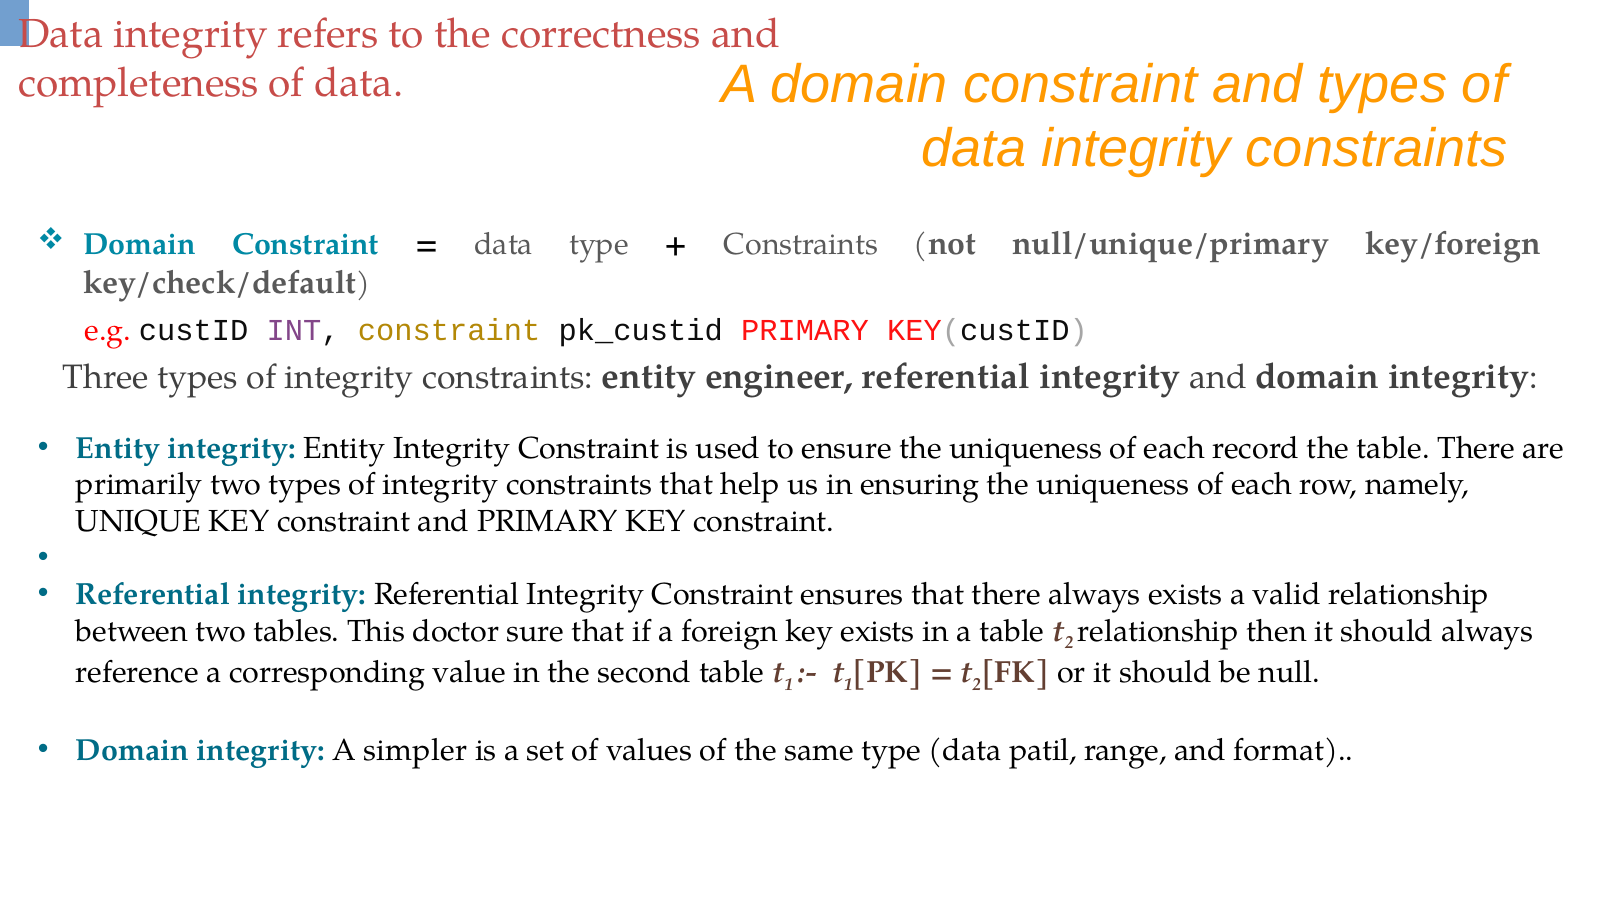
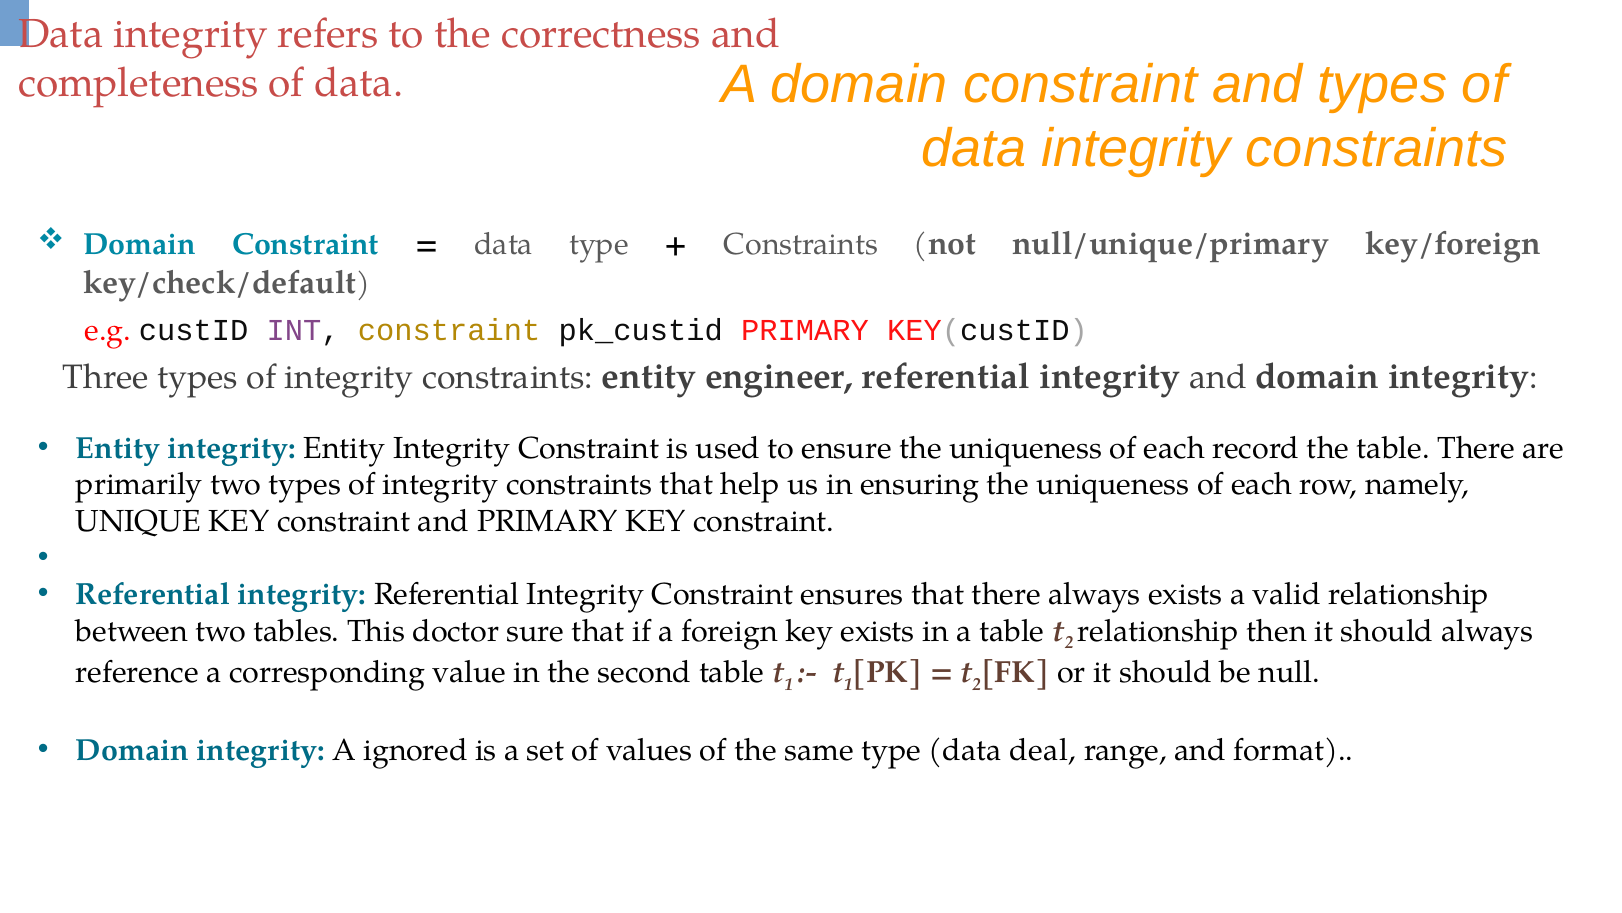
simpler: simpler -> ignored (416, 750)
patil: patil -> deal (1043, 750)
